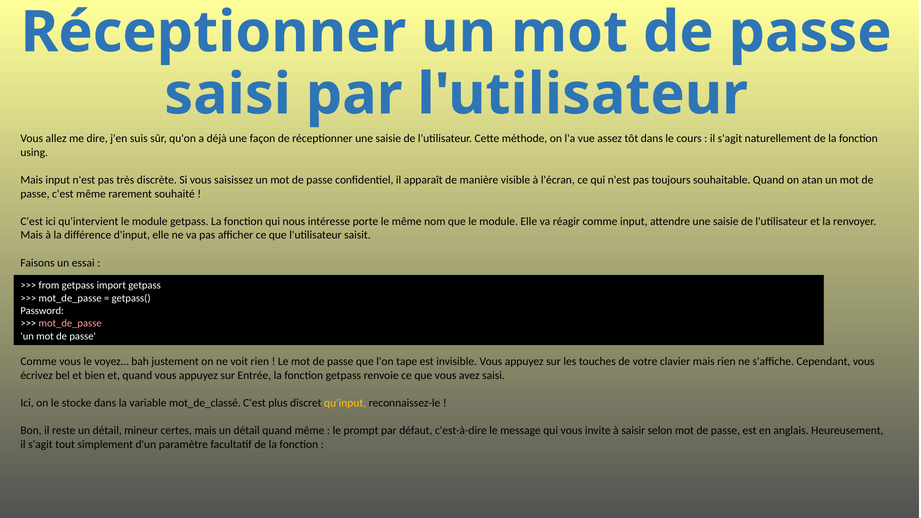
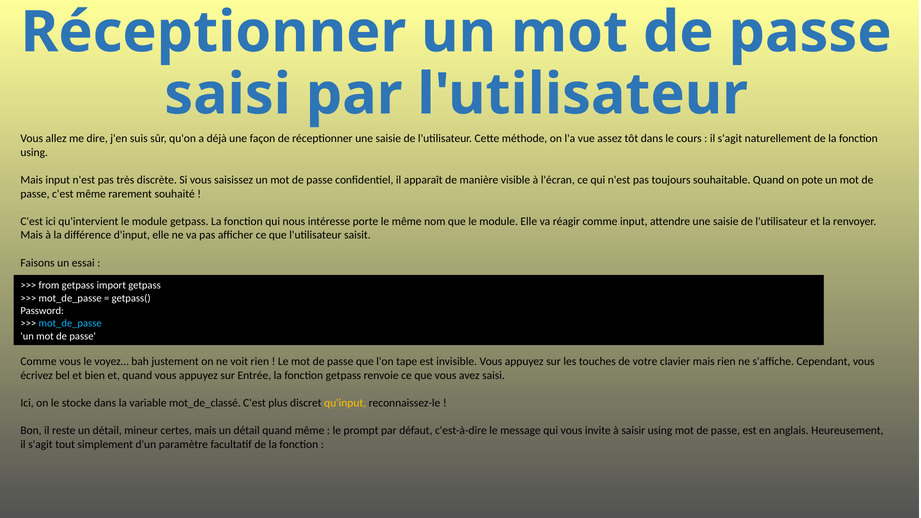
atan: atan -> pote (812, 180)
mot_de_passe colour: pink -> light blue (70, 323)
saisir selon: selon -> using (660, 431)
